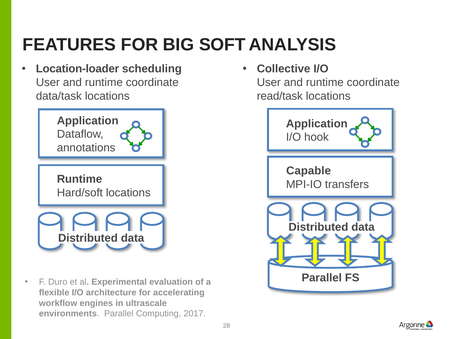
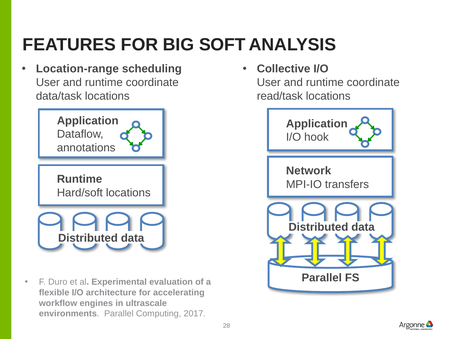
Location-loader: Location-loader -> Location-range (77, 69)
Capable: Capable -> Network (309, 171)
